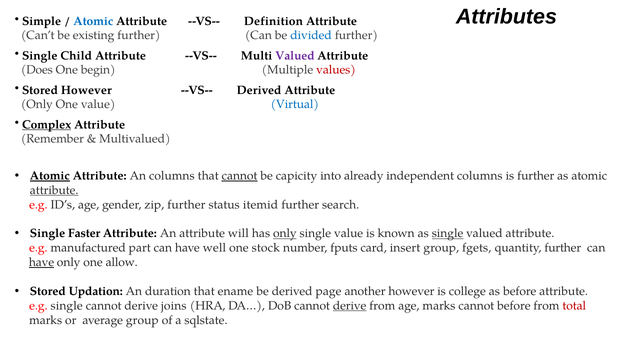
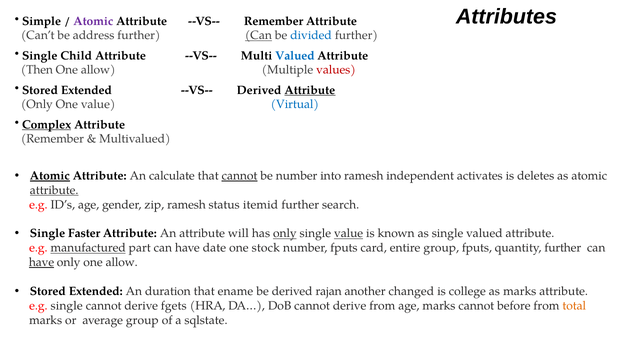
Atomic colour: blue -> purple (93, 21)
--VS-- Definition: Definition -> Remember (274, 21)
existing: existing -> address (94, 36)
Can underline: none -> present (258, 36)
Valued colour: purple -> blue (295, 56)
Does: Does -> Then (37, 70)
begin: begin -> allow (98, 70)
However: However -> Extended (86, 90)
Attribute underline: none -> present (310, 90)
An columns: columns -> calculate (172, 176)
be capicity: capicity -> number (297, 176)
into already: already -> ramesh (364, 176)
independent columns: columns -> activates (480, 176)
is further: further -> deletes (536, 176)
zip further: further -> ramesh (186, 205)
value underline: none -> present (349, 234)
single underline: present -> none (448, 234)
manufactured underline: none -> present (88, 248)
well: well -> date (214, 248)
insert: insert -> entire (405, 248)
group fgets: fgets -> fputs (477, 248)
Updation: Updation -> Extended (96, 291)
page: page -> rajan (329, 291)
another however: however -> changed (411, 291)
as before: before -> marks (520, 291)
joins: joins -> fgets (174, 306)
derive underline: present -> none (350, 306)
total colour: red -> orange (574, 306)
